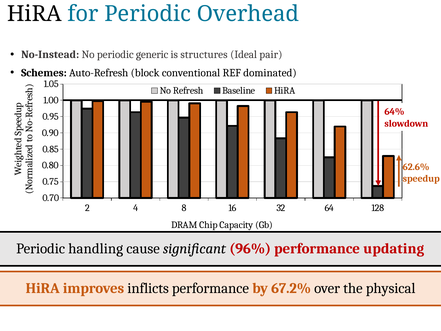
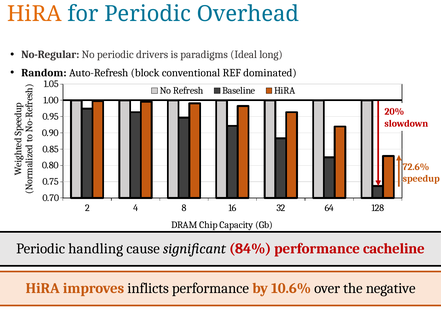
HiRA colour: black -> orange (34, 14)
No-Instead: No-Instead -> No-Regular (50, 55)
generic: generic -> drivers (152, 55)
structures: structures -> paradigms (204, 55)
pair: pair -> long (271, 55)
Schemes: Schemes -> Random (44, 73)
64%: 64% -> 20% (394, 112)
62.6%: 62.6% -> 72.6% (416, 167)
96%: 96% -> 84% (250, 249)
updating: updating -> cacheline (394, 249)
67.2%: 67.2% -> 10.6% (291, 288)
physical: physical -> negative (391, 288)
